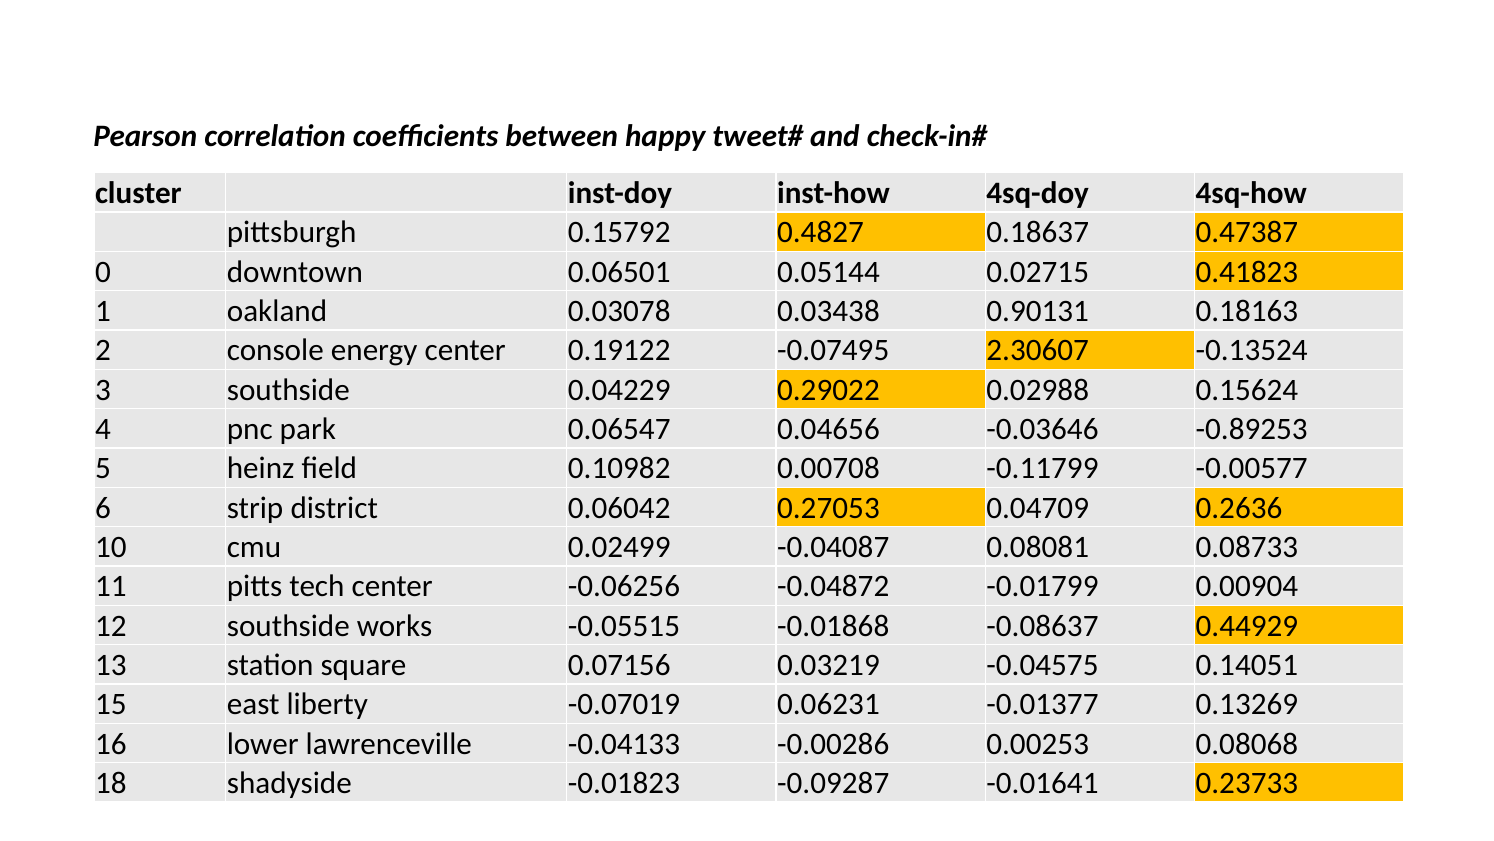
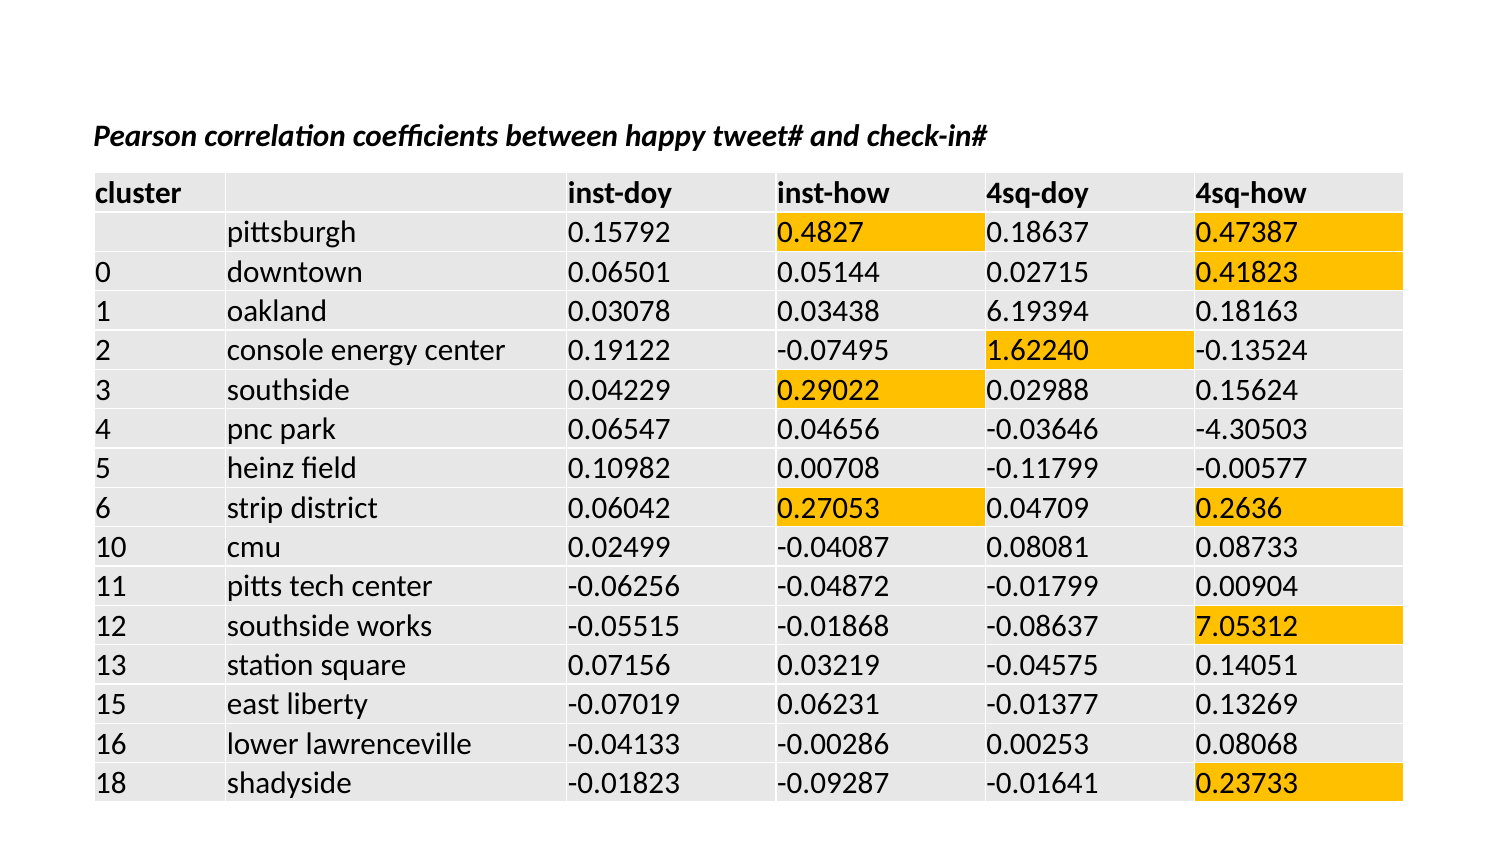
0.90131: 0.90131 -> 6.19394 (1038, 311)
2.30607: 2.30607 -> 1.62240 (1038, 350)
-0.89253: -0.89253 -> -4.30503 (1252, 429)
0.44929: 0.44929 -> 7.05312 (1247, 625)
